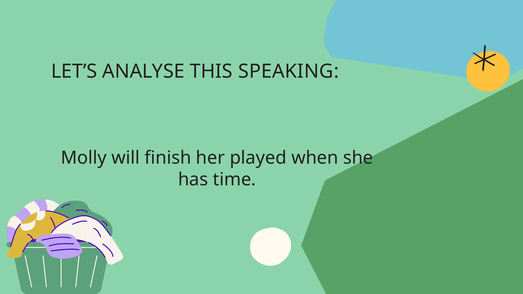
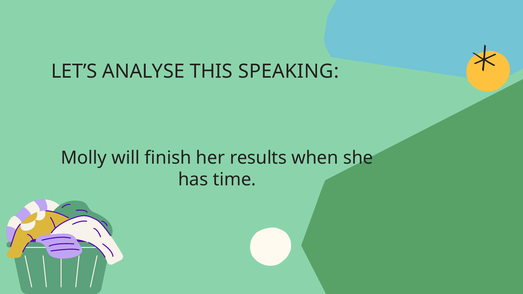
played: played -> results (258, 158)
